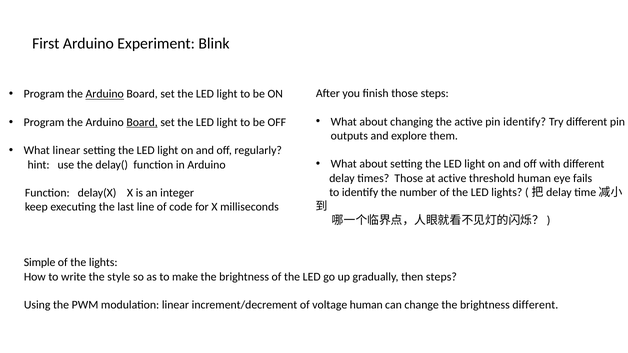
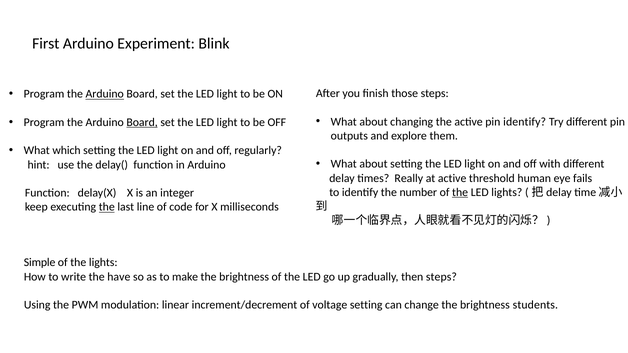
What linear: linear -> which (67, 151)
times Those: Those -> Really (409, 178)
the underline: none -> present (460, 192)
the underline: none -> present (107, 207)
style: style -> have (119, 277)
voltage human: human -> setting (366, 305)
brightness different: different -> students (535, 305)
